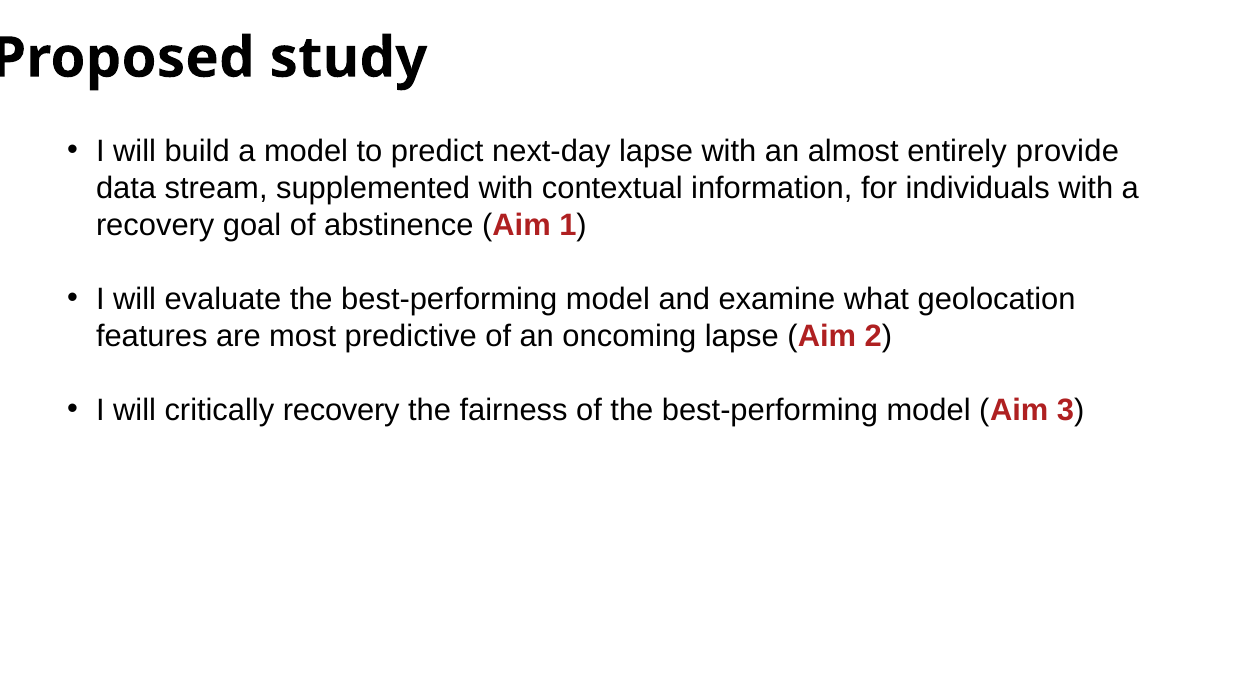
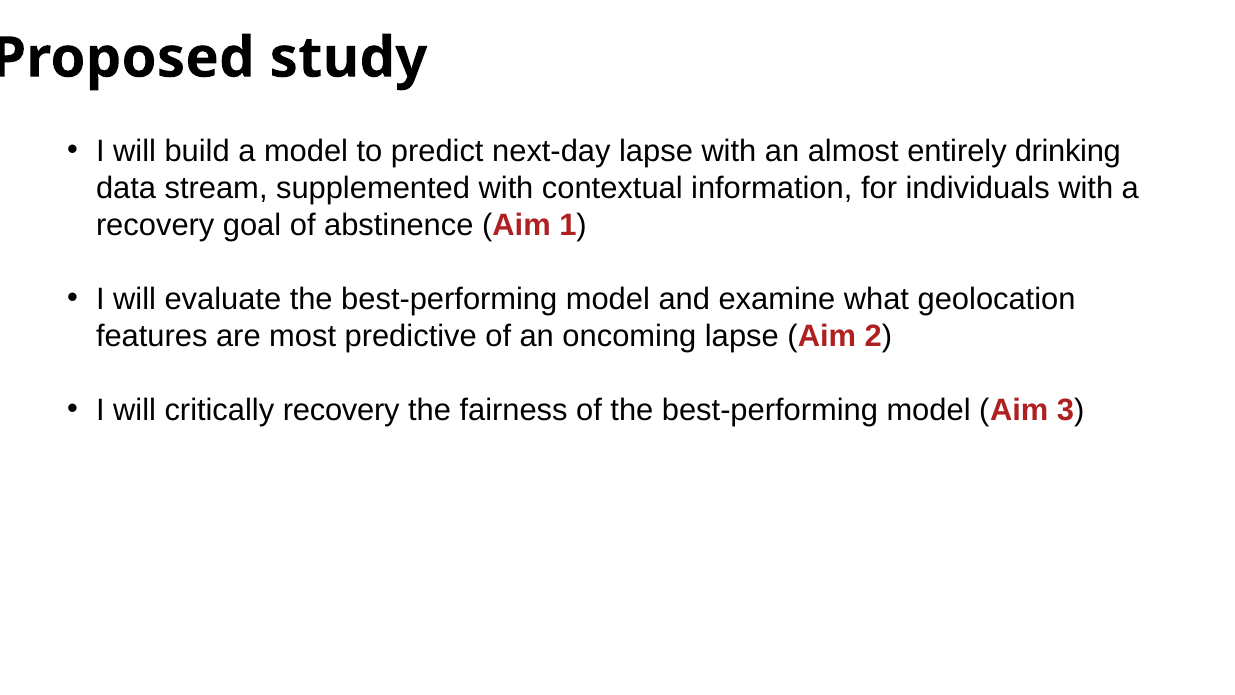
provide: provide -> drinking (1068, 151)
